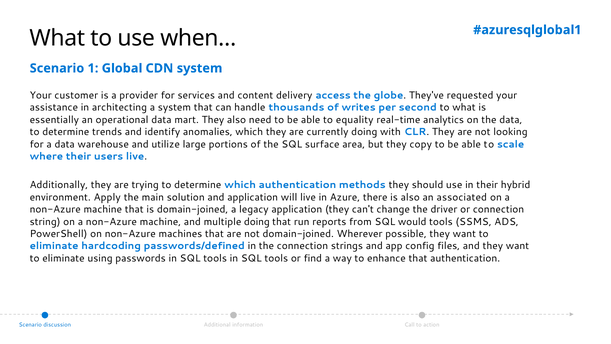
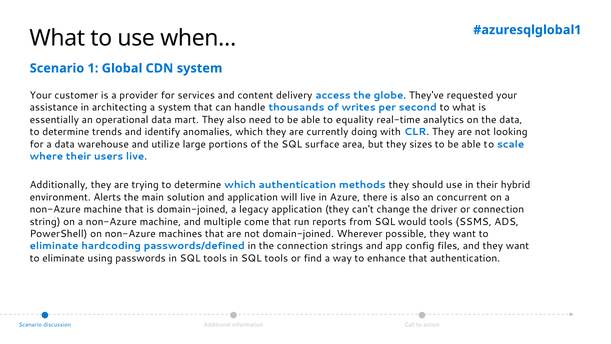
copy: copy -> sizes (421, 144)
Apply: Apply -> Alerts (107, 197)
associated: associated -> concurrent (462, 197)
multiple doing: doing -> come (257, 221)
